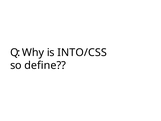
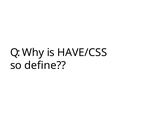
INTO/CSS: INTO/CSS -> HAVE/CSS (82, 52)
